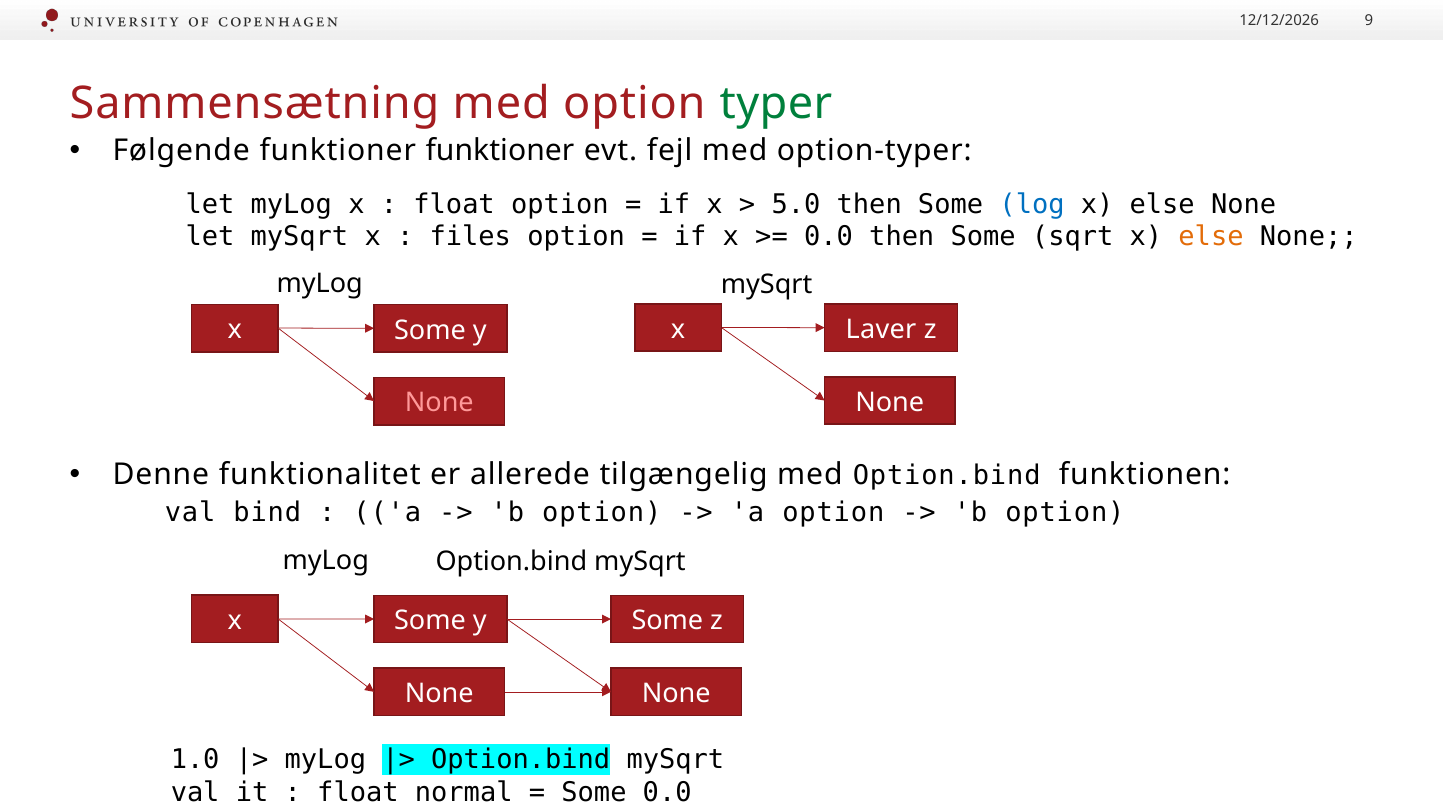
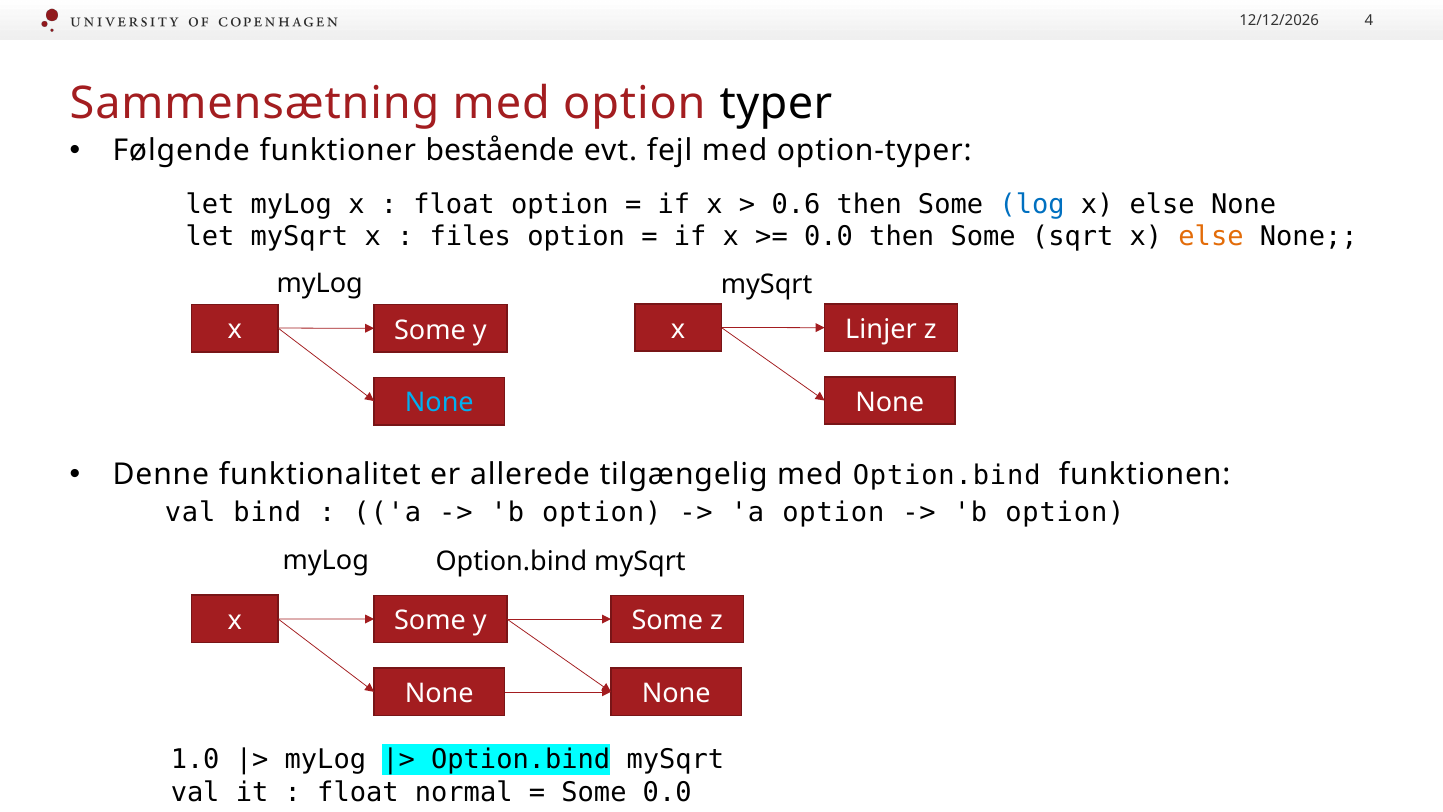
9: 9 -> 4 (1369, 21)
typer colour: green -> black (776, 104)
funktioner funktioner: funktioner -> bestående (500, 151)
5.0: 5.0 -> 0.6 (796, 204)
Laver: Laver -> Linjer (881, 329)
None colour: pink -> light blue (439, 403)
